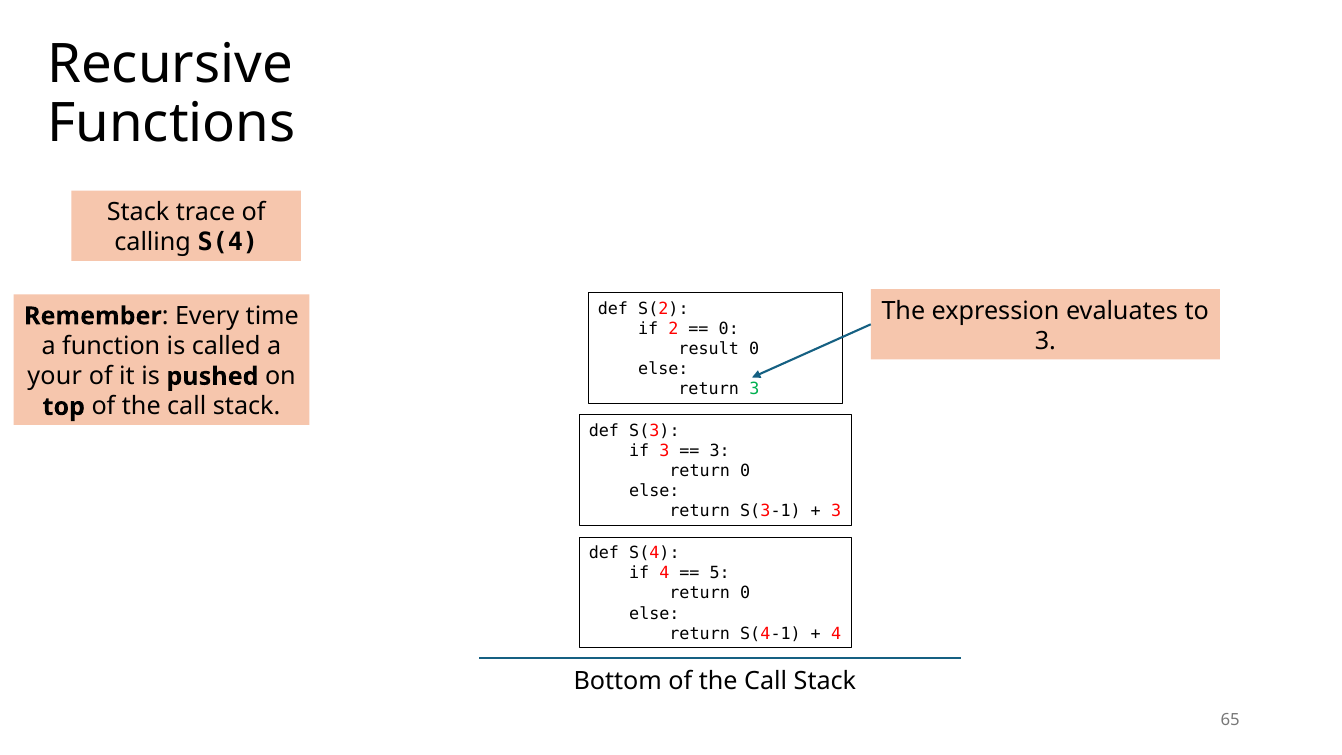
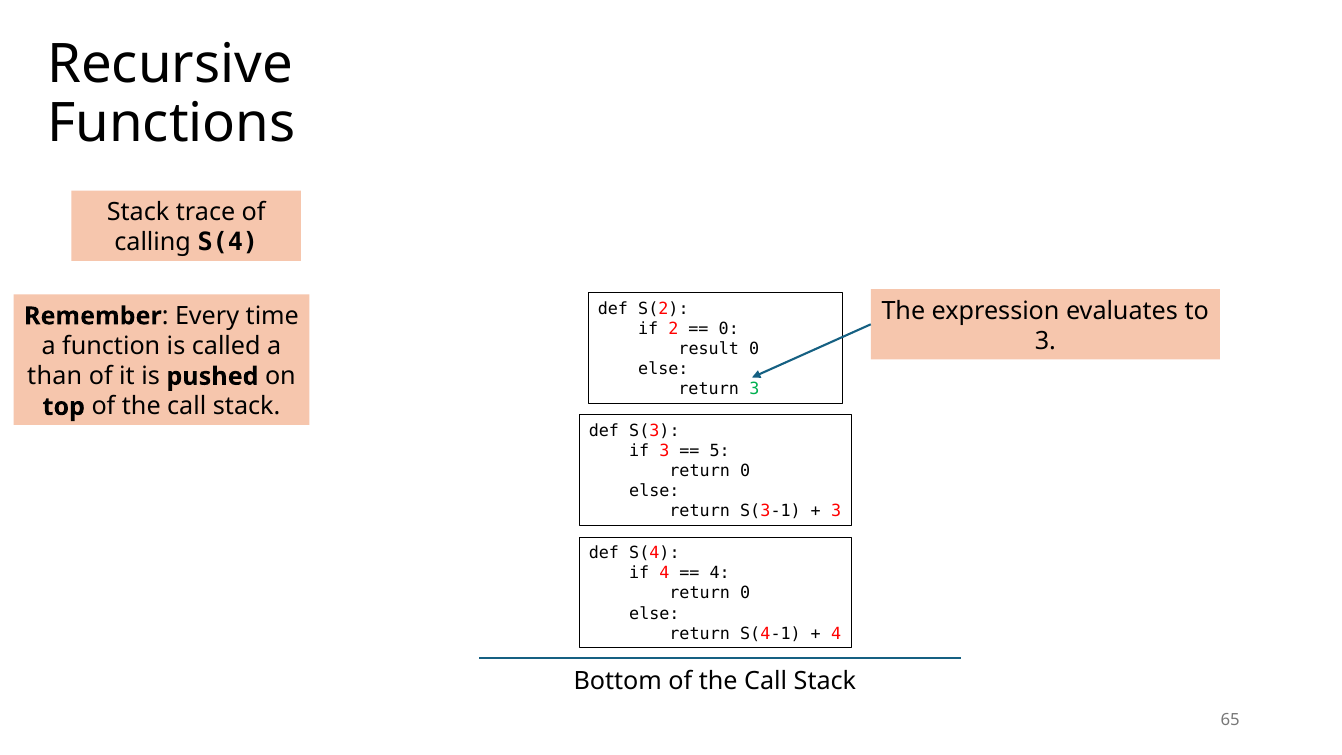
your: your -> than (55, 376)
3: 3 -> 5 (720, 451)
5: 5 -> 4 (720, 573)
